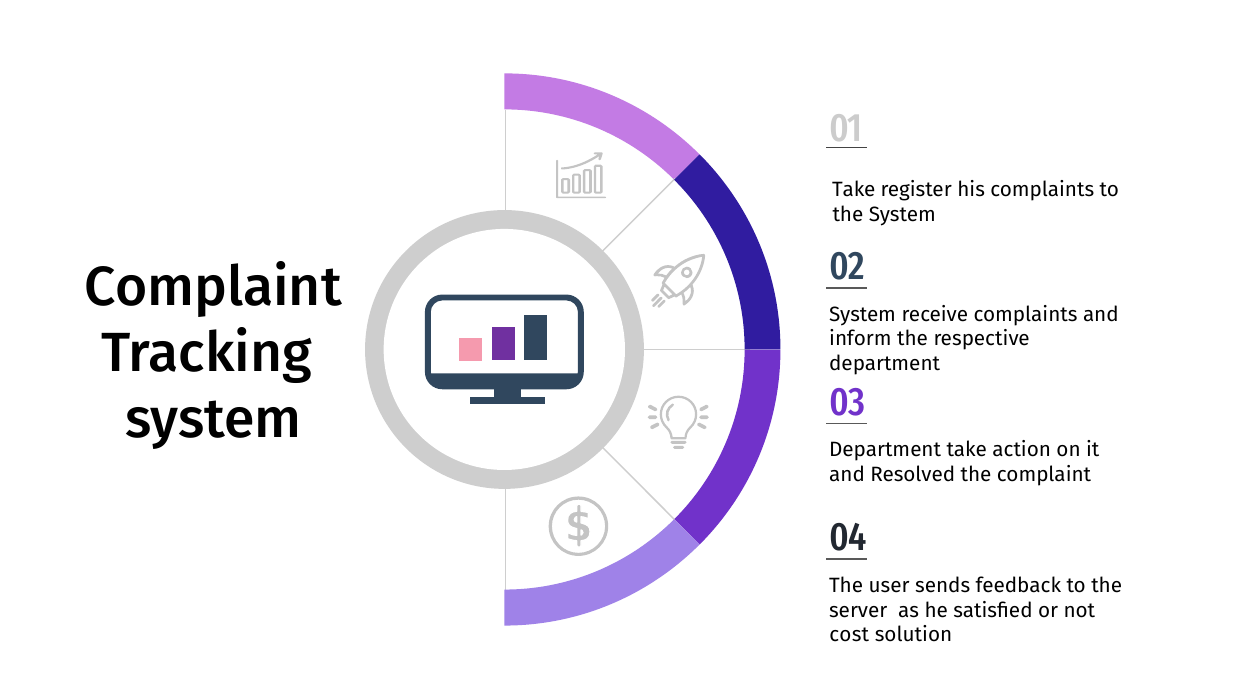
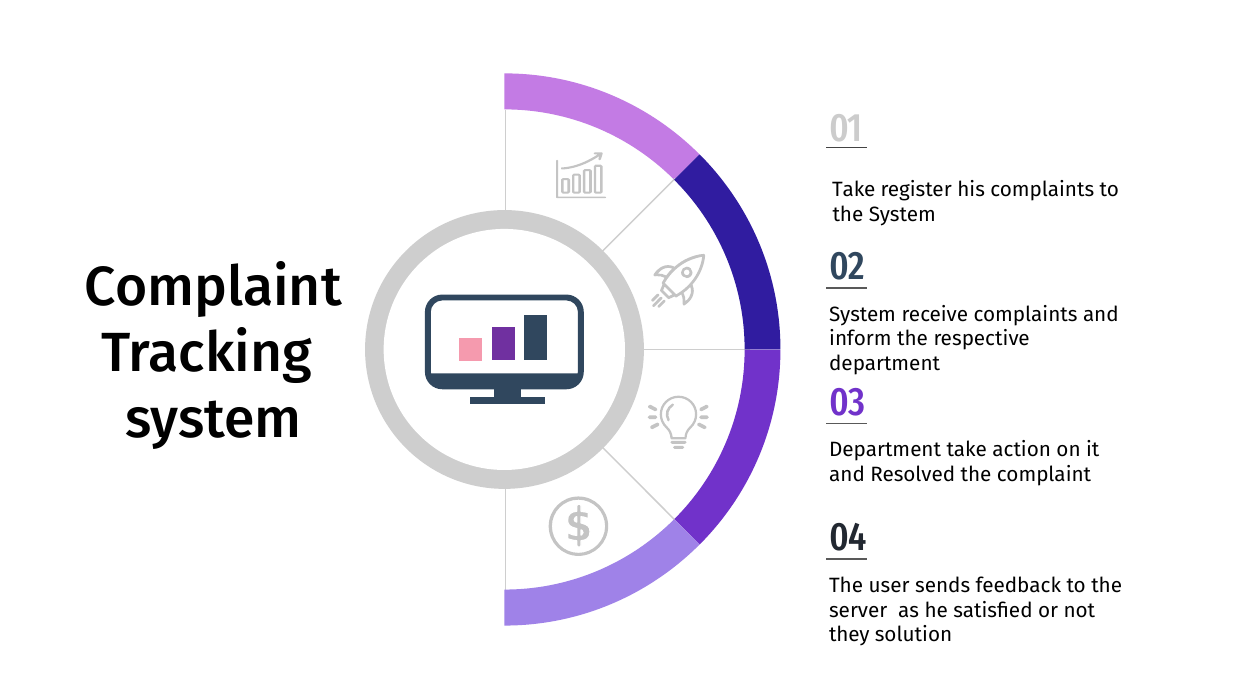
cost: cost -> they (849, 635)
